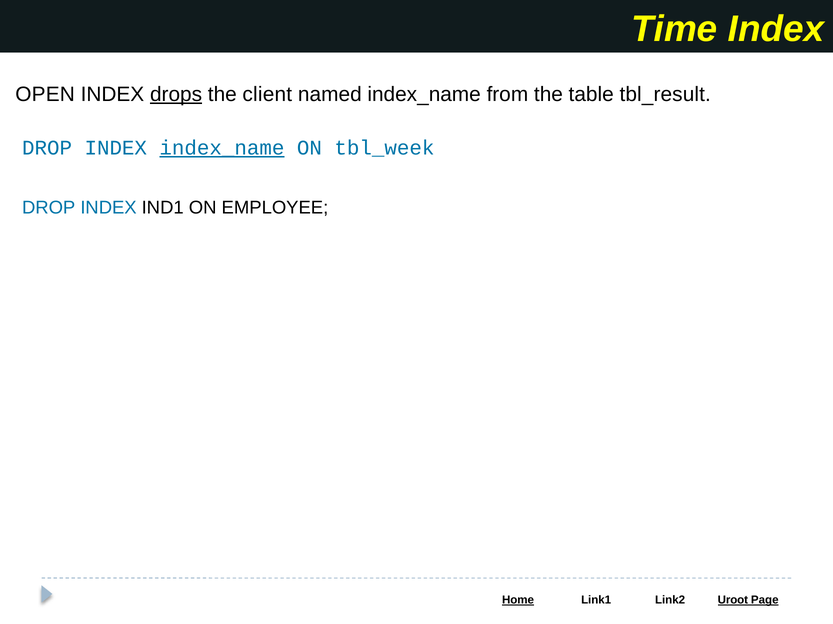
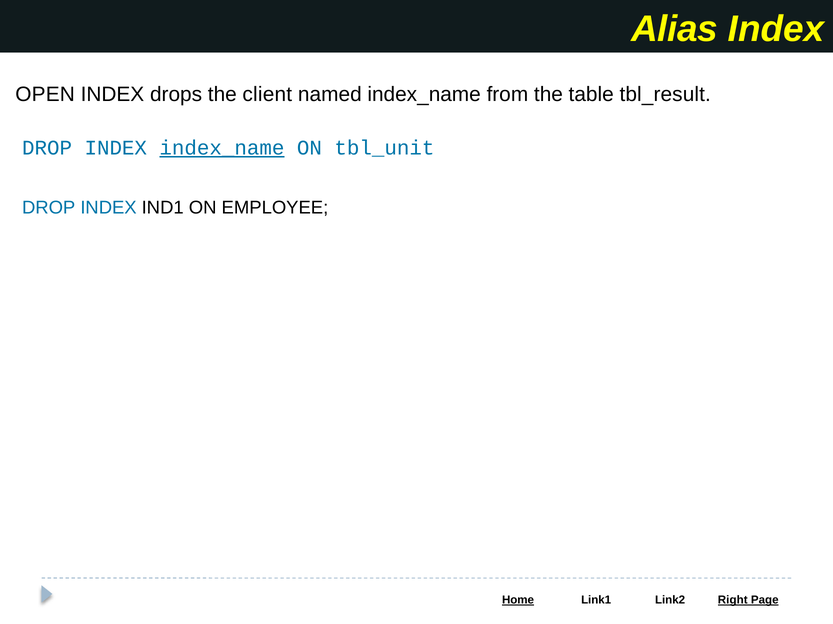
Time: Time -> Alias (675, 29)
drops underline: present -> none (176, 94)
tbl_week: tbl_week -> tbl_unit (384, 148)
Uroot: Uroot -> Right (733, 601)
